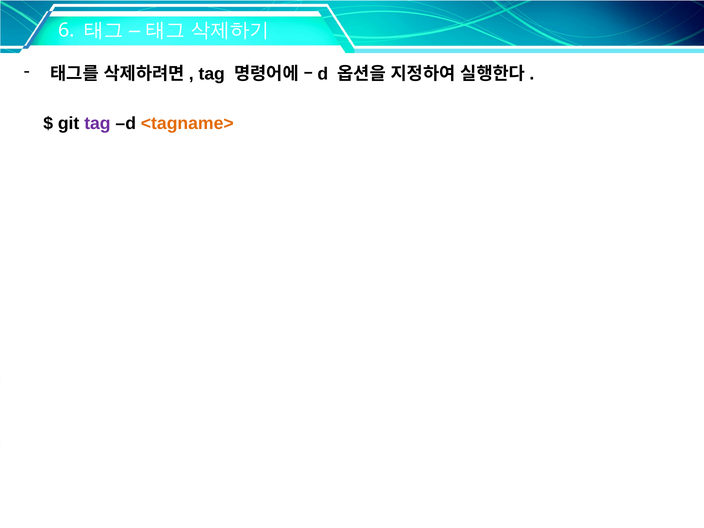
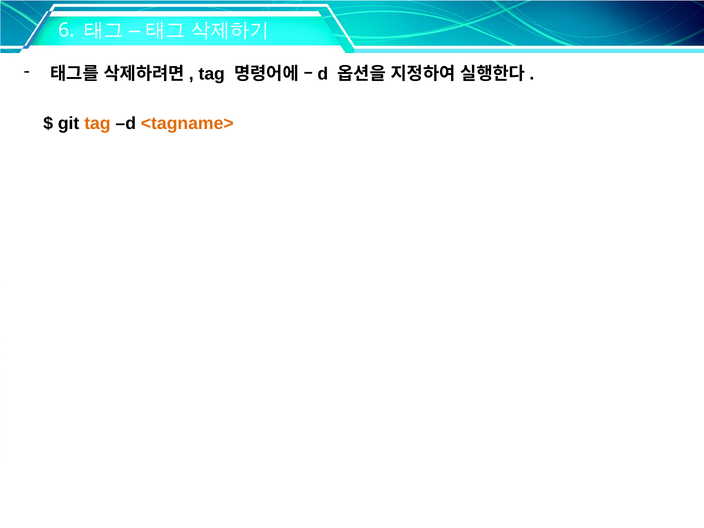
tag colour: purple -> orange (97, 123)
